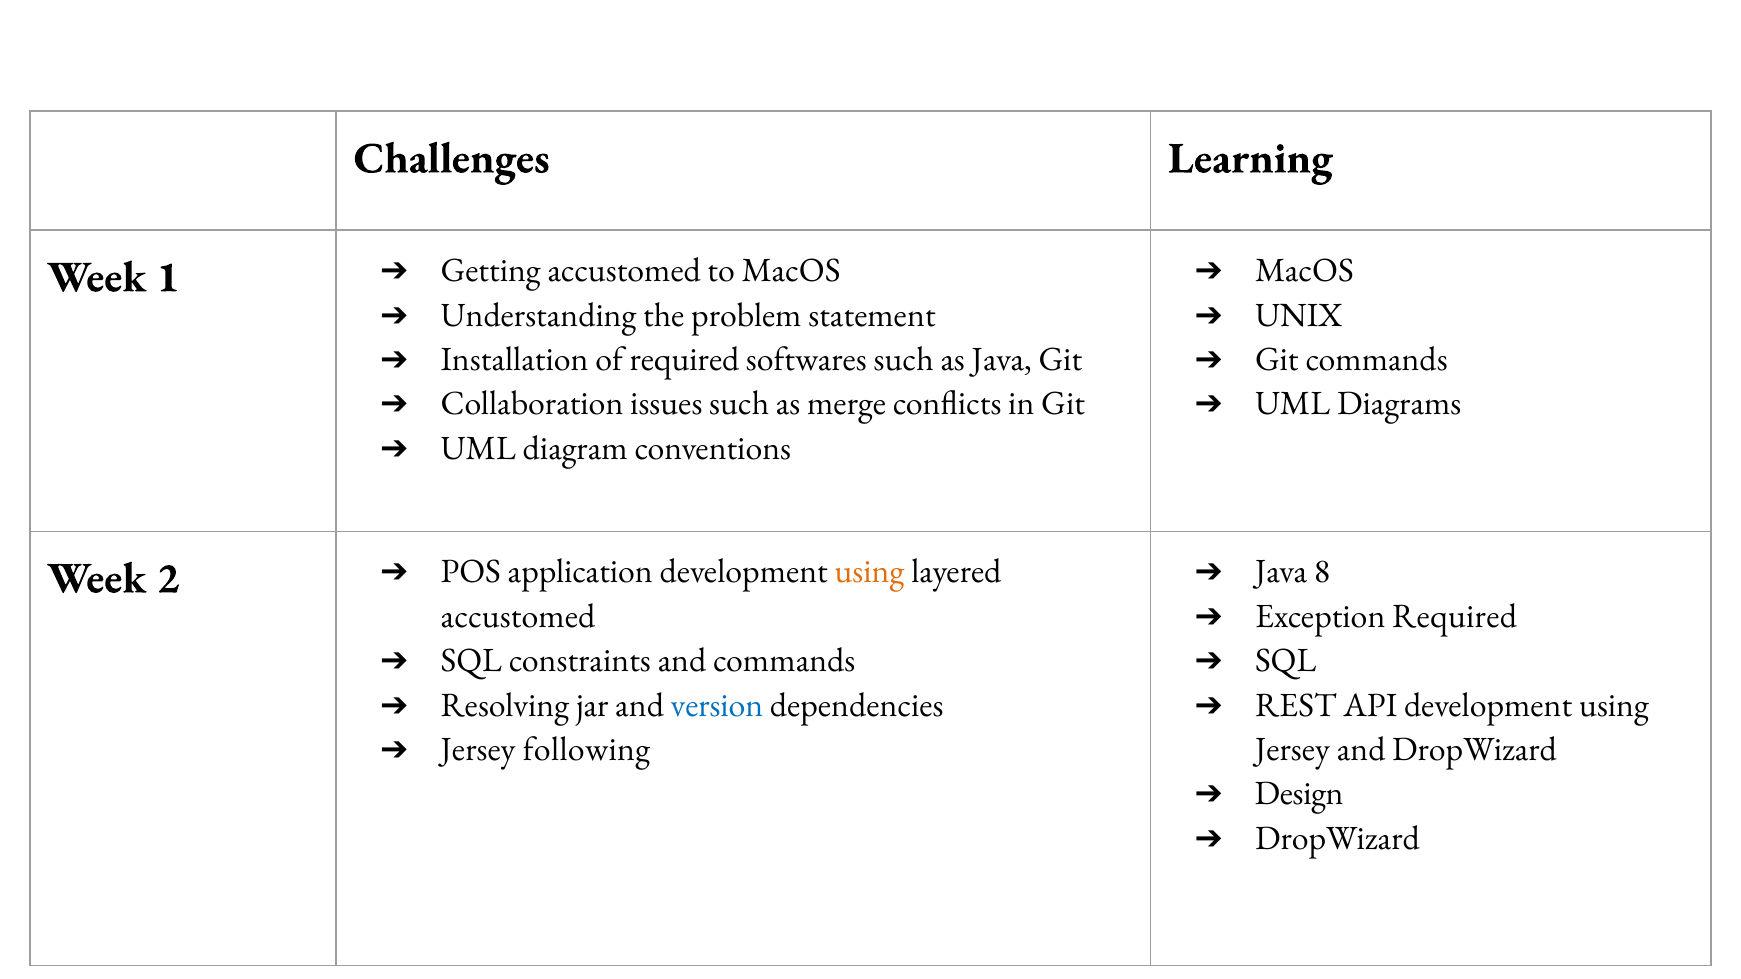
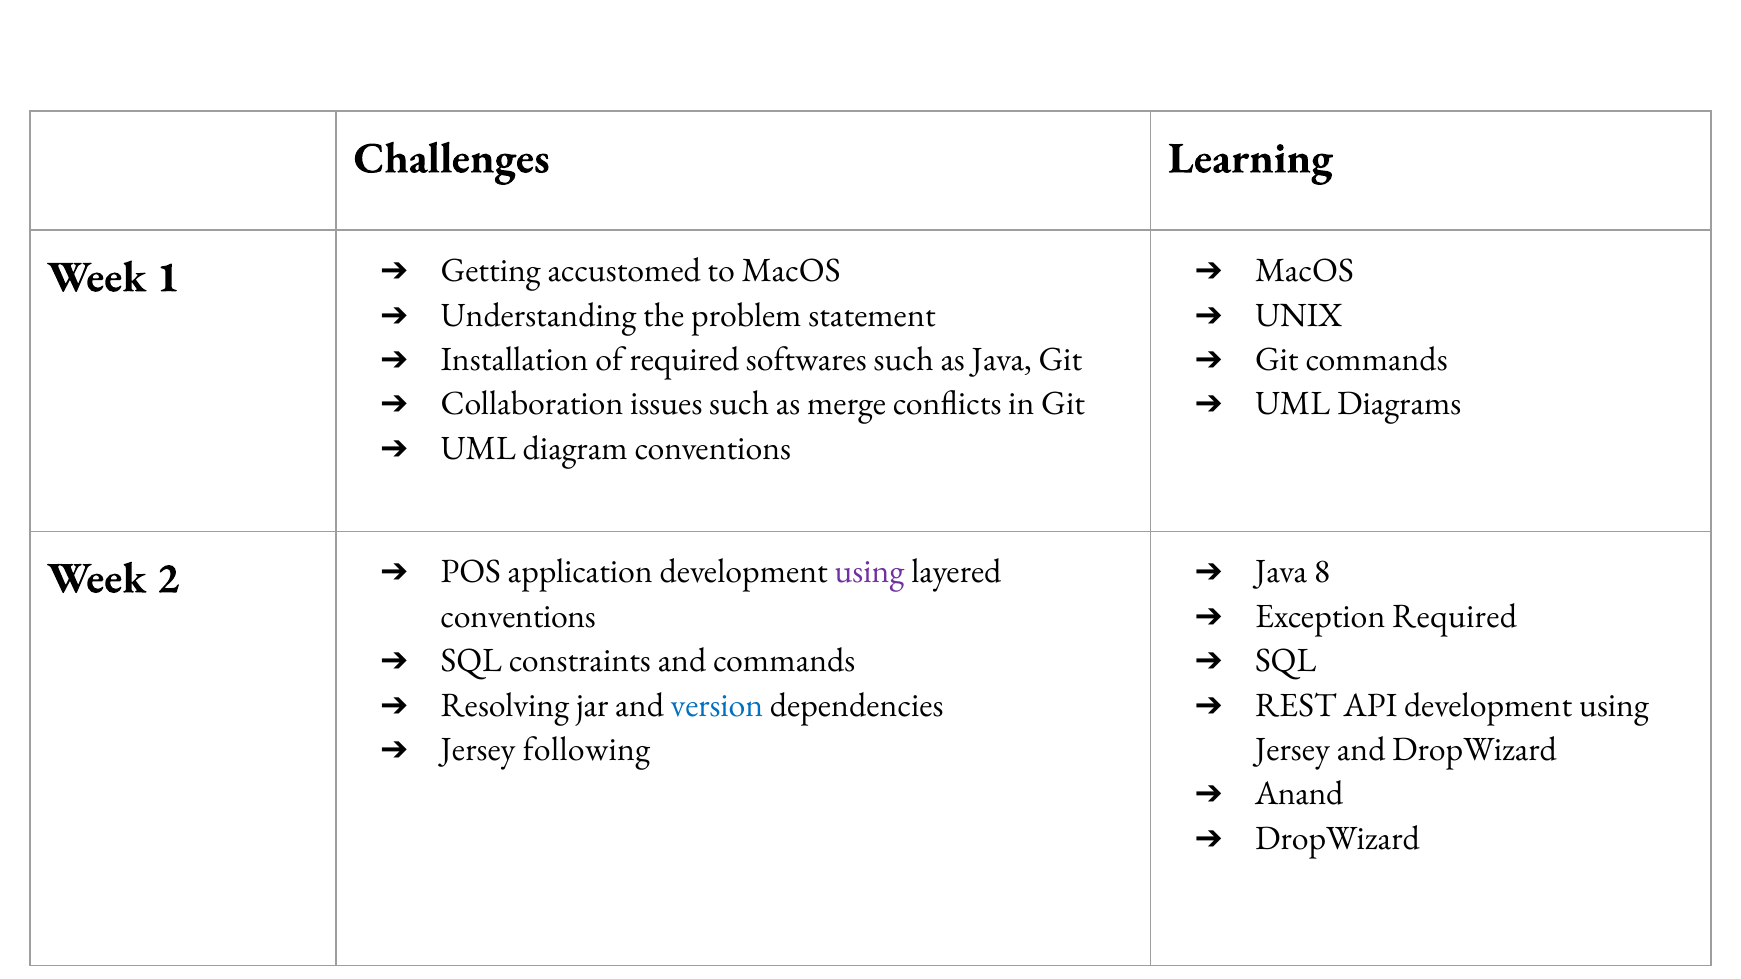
using colour: orange -> purple (869, 572)
accustomed: accustomed -> conventions (518, 616)
Design: Design -> Anand (1299, 794)
